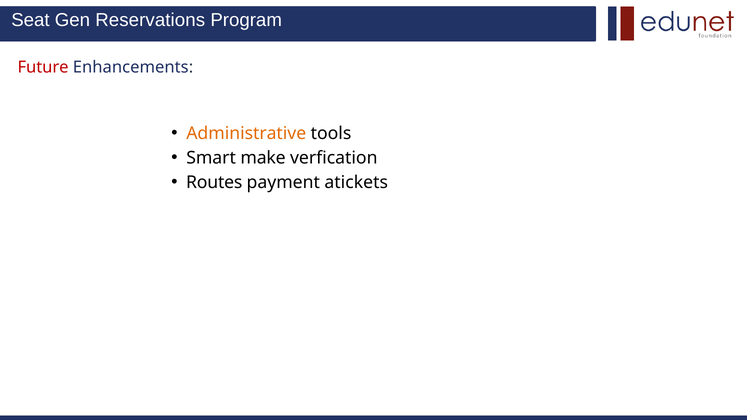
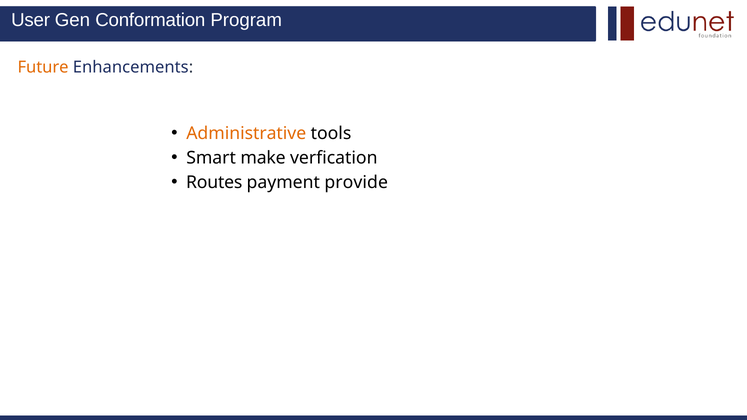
Seat: Seat -> User (31, 20)
Reservations: Reservations -> Conformation (150, 20)
Future colour: red -> orange (43, 67)
atickets: atickets -> provide (356, 183)
